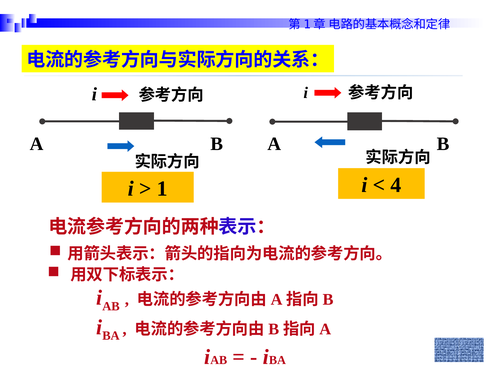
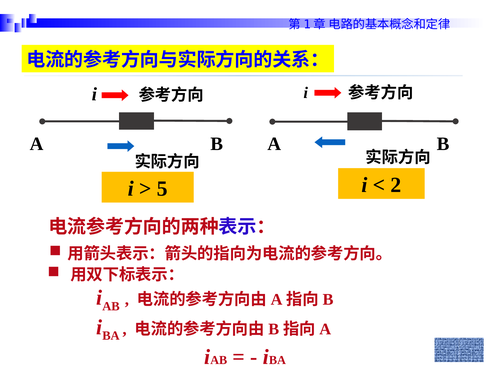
1: 1 -> 5 (162, 189)
4: 4 -> 2 (396, 185)
